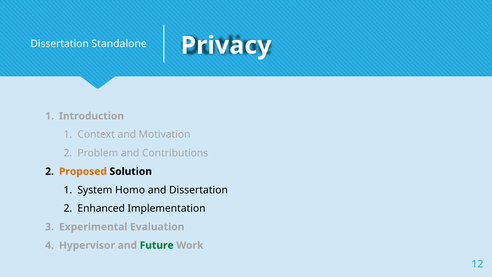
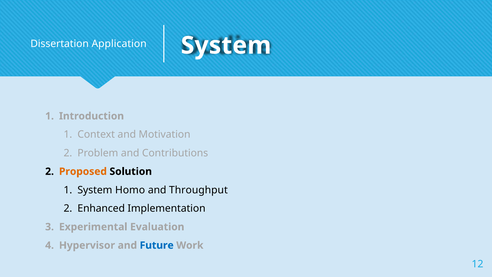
Standalone: Standalone -> Application (119, 44)
Privacy: Privacy -> System (226, 45)
and Dissertation: Dissertation -> Throughput (198, 190)
Future colour: green -> blue (157, 245)
